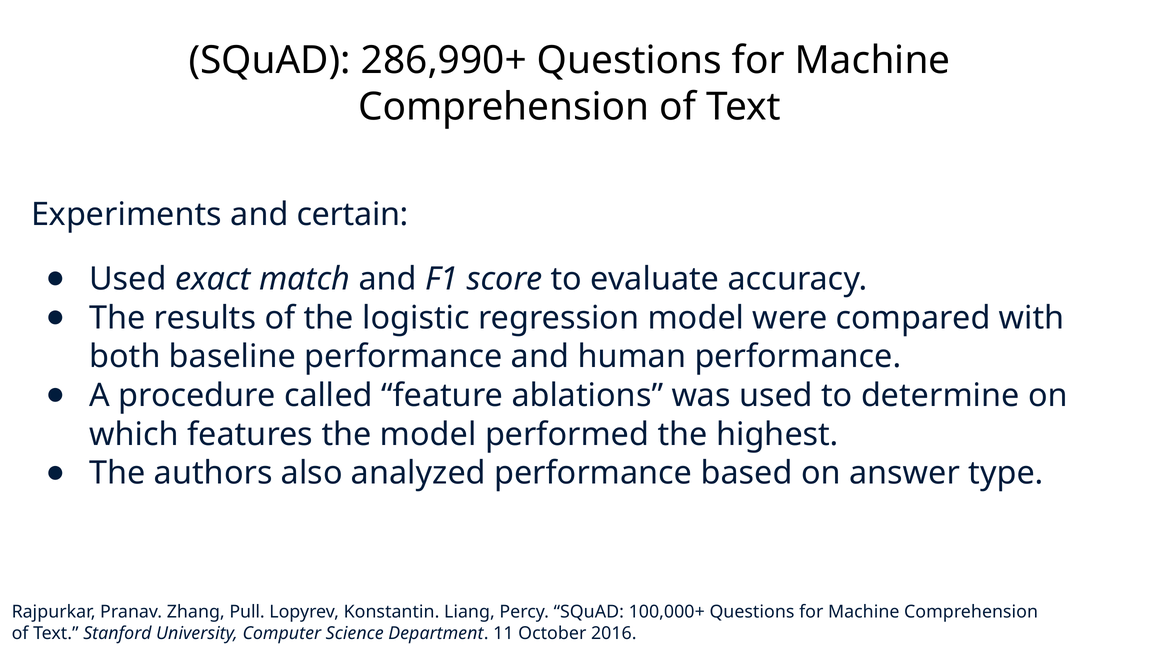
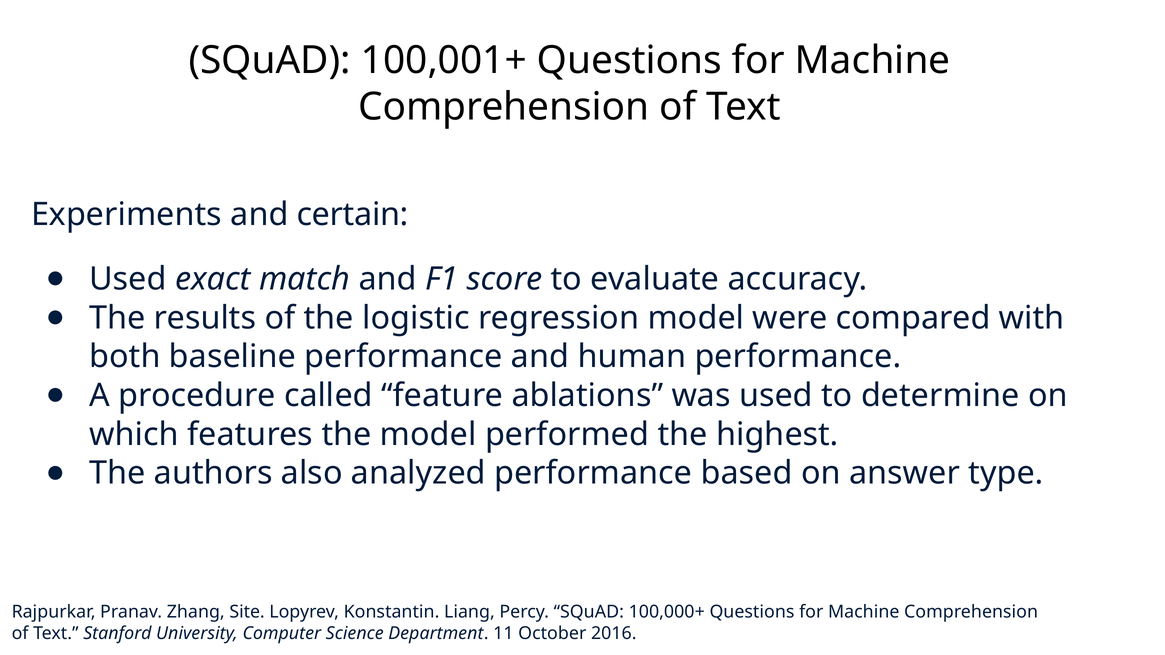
286,990+: 286,990+ -> 100,001+ (444, 61)
Pull: Pull -> Site (247, 612)
